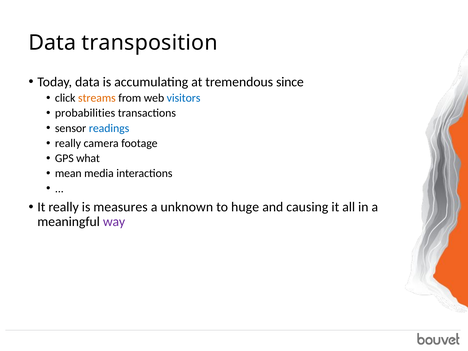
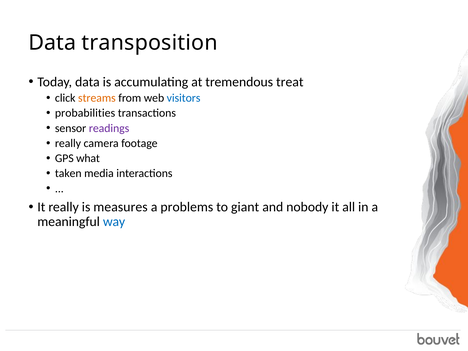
since: since -> treat (290, 82)
readings colour: blue -> purple (109, 128)
mean: mean -> taken (68, 173)
unknown: unknown -> problems (187, 207)
huge: huge -> giant (245, 207)
causing: causing -> nobody (307, 207)
way colour: purple -> blue (114, 222)
